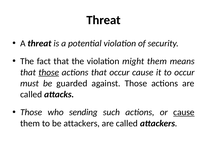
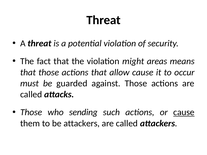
might them: them -> areas (157, 61)
those underline: present -> none (49, 72)
that occur: occur -> allow (119, 72)
